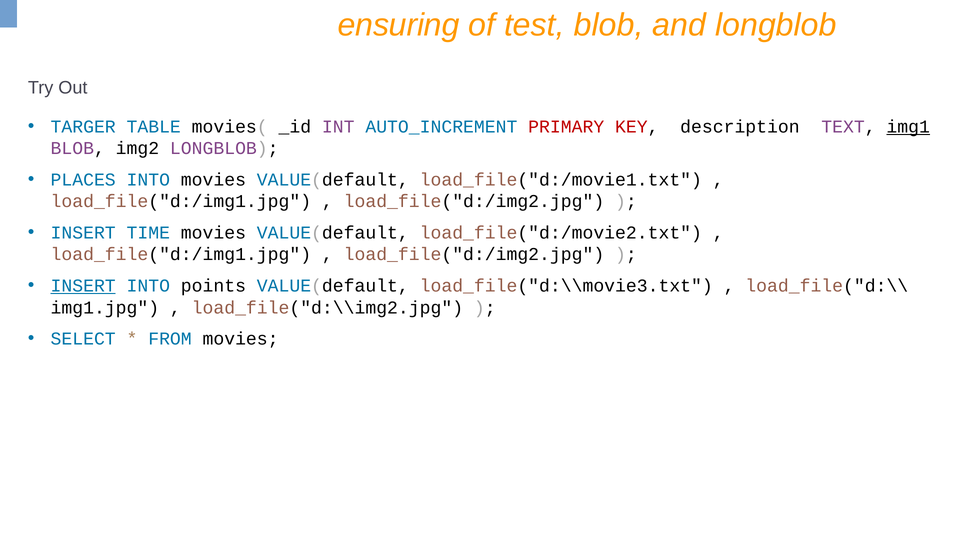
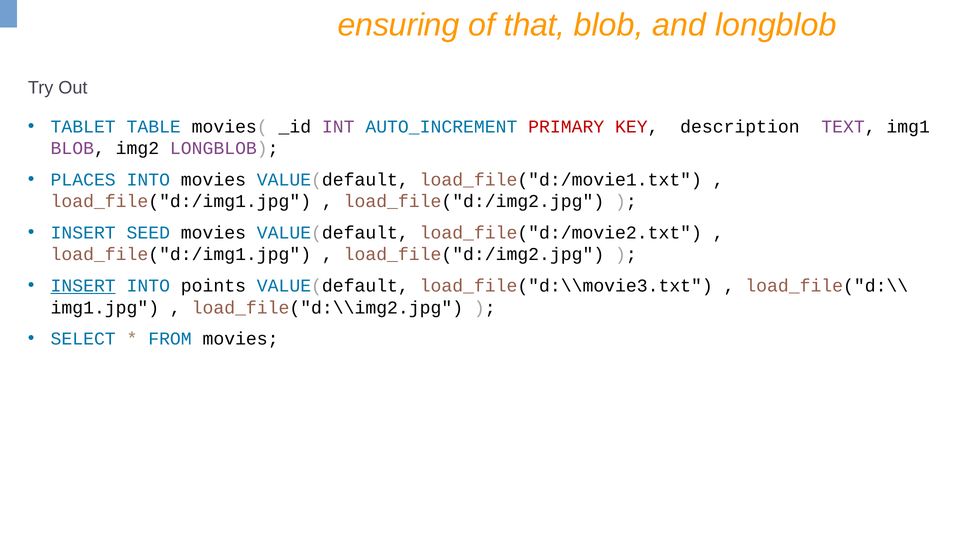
test: test -> that (535, 25)
TARGER: TARGER -> TABLET (83, 127)
img1 underline: present -> none (908, 127)
TIME: TIME -> SEED (148, 233)
